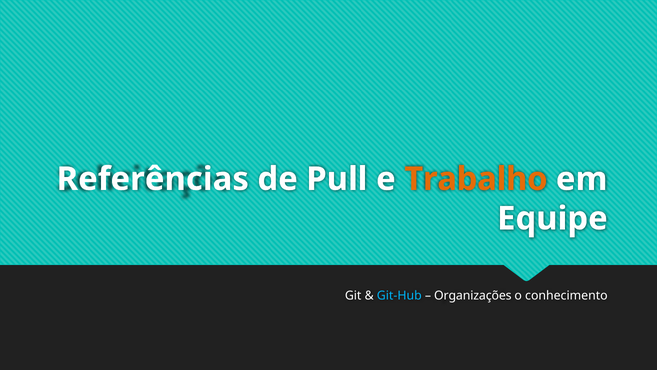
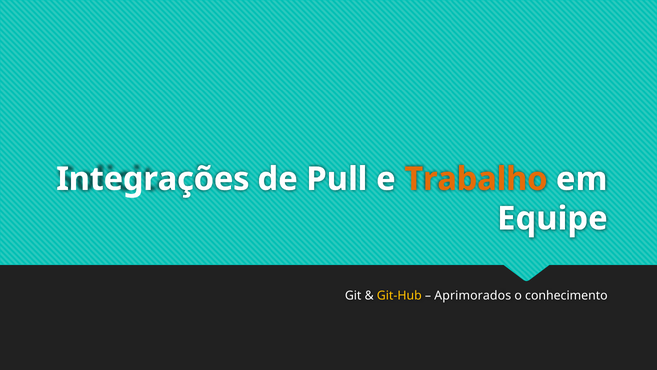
Referências: Referências -> Integrações (153, 179)
Git-Hub colour: light blue -> yellow (399, 295)
Organizações: Organizações -> Aprimorados (473, 295)
